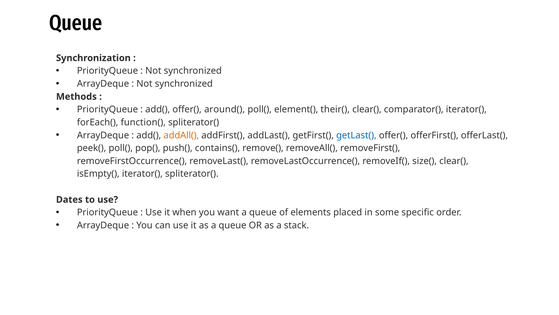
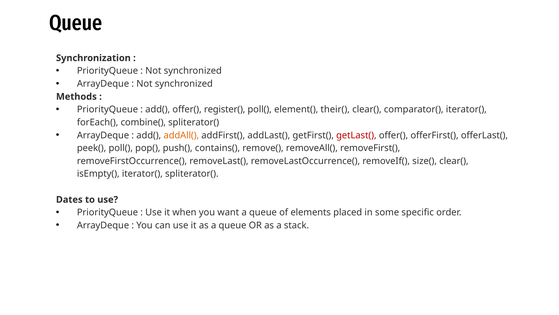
around(: around( -> register( (225, 109)
function(: function( -> combine( (143, 122)
getLast( colour: blue -> red (356, 135)
